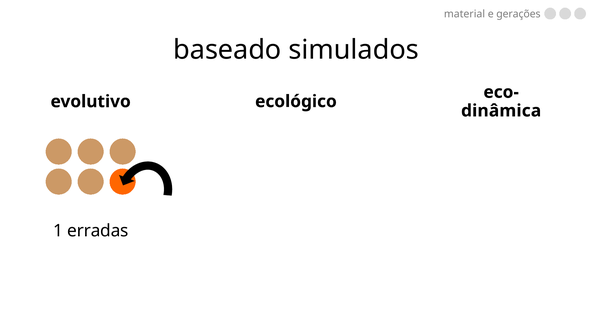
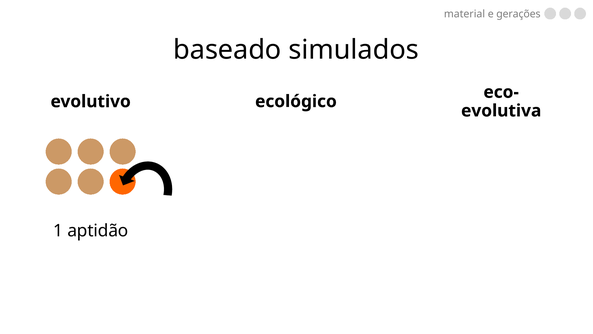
dinâmica: dinâmica -> evolutiva (501, 111)
erradas: erradas -> aptidão (98, 230)
